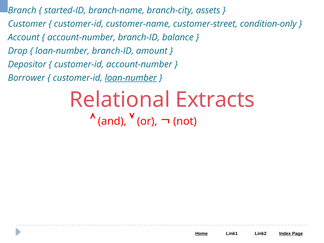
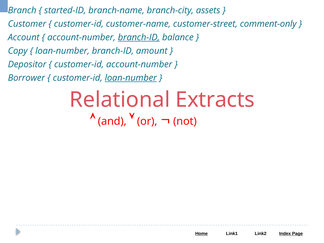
condition-only: condition-only -> comment-only (268, 24)
branch-ID underline: none -> present (139, 37)
Drop: Drop -> Copy (18, 51)
